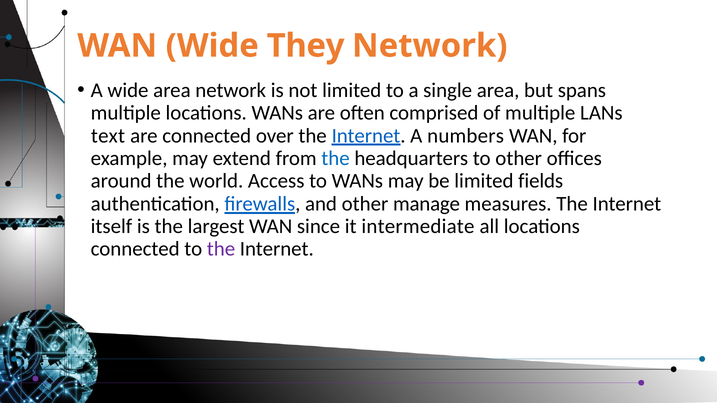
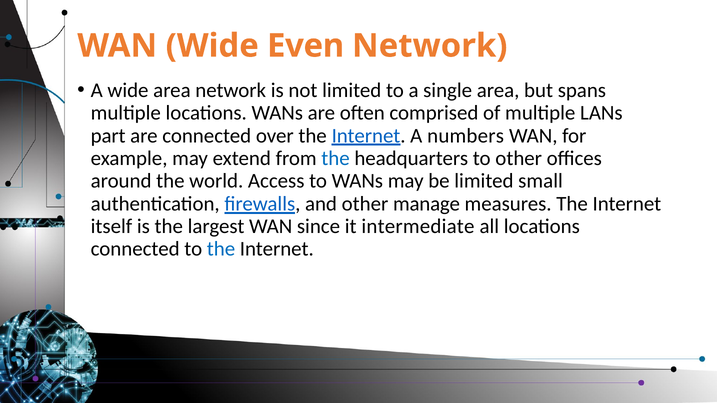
They: They -> Even (306, 46)
text: text -> part (108, 136)
fields: fields -> small (541, 181)
the colour: purple -> blue (221, 249)
